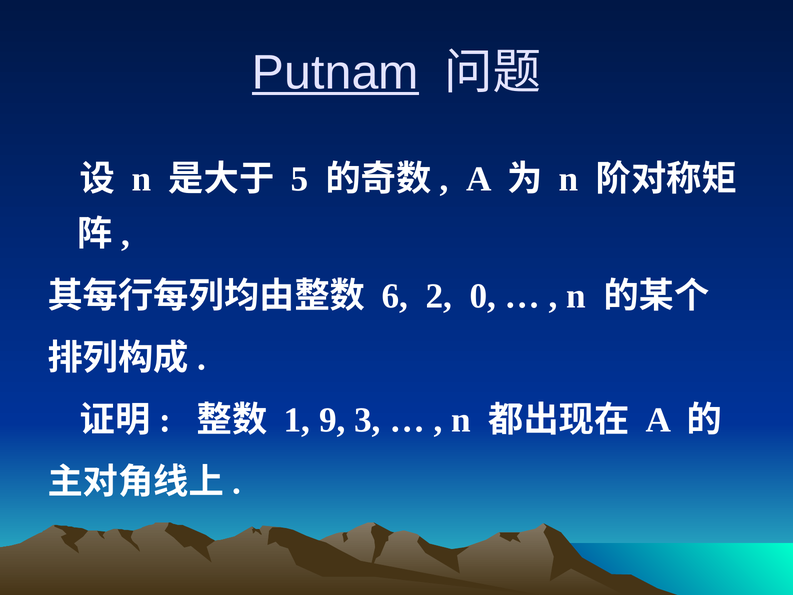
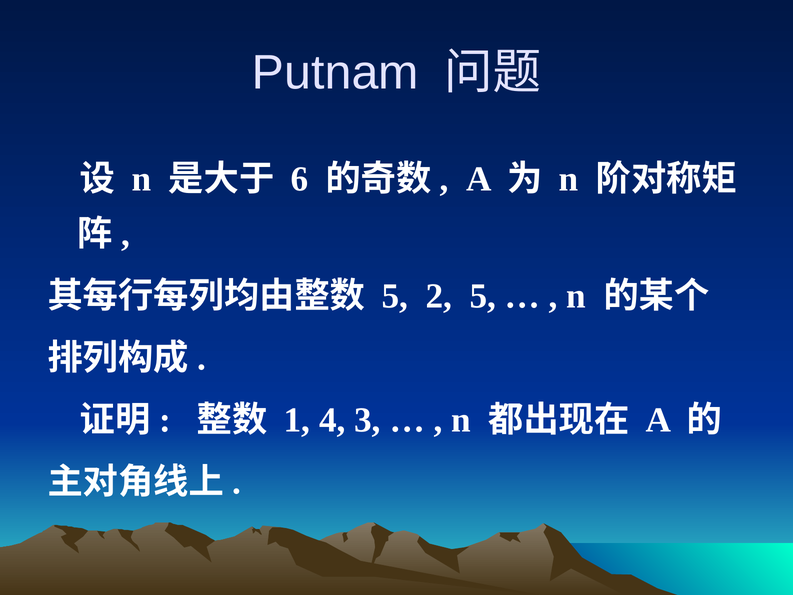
Putnam underline: present -> none (335, 73)
5: 5 -> 6 (300, 179)
6: 6 -> 5 (395, 296)
2 0: 0 -> 5 (483, 296)
9: 9 -> 4 (332, 420)
